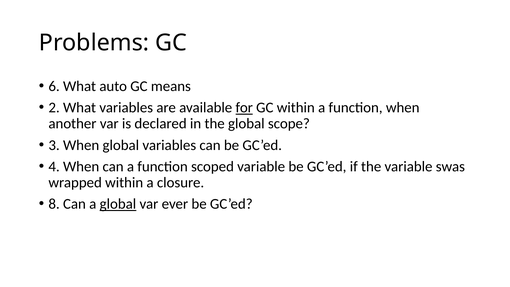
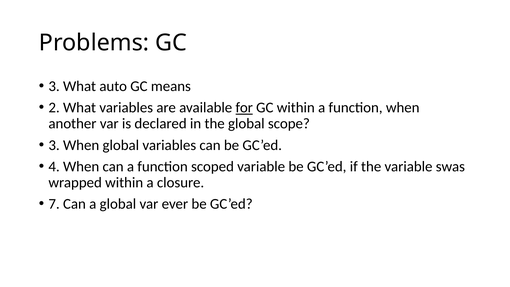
6: 6 -> 3 (54, 86)
8: 8 -> 7 (54, 204)
global underline: present -> none (118, 204)
